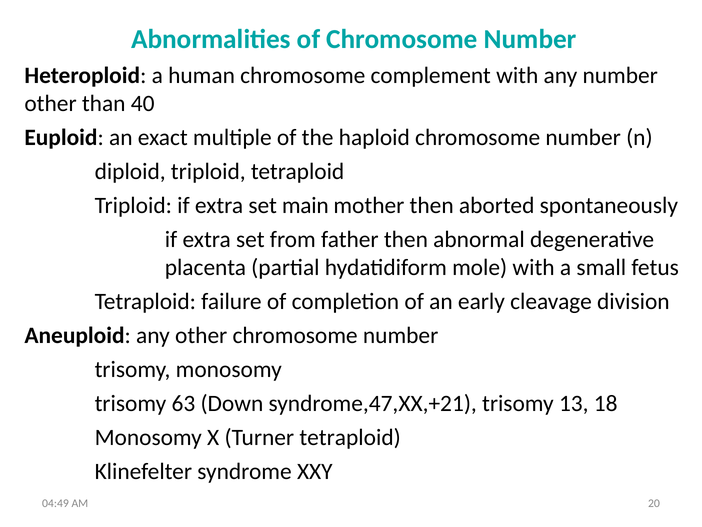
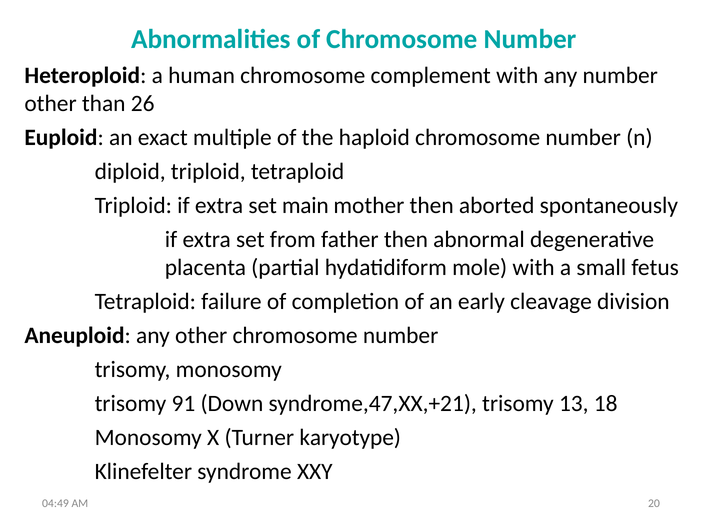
40: 40 -> 26 (143, 103)
63: 63 -> 91 (183, 403)
Turner tetraploid: tetraploid -> karyotype (350, 437)
